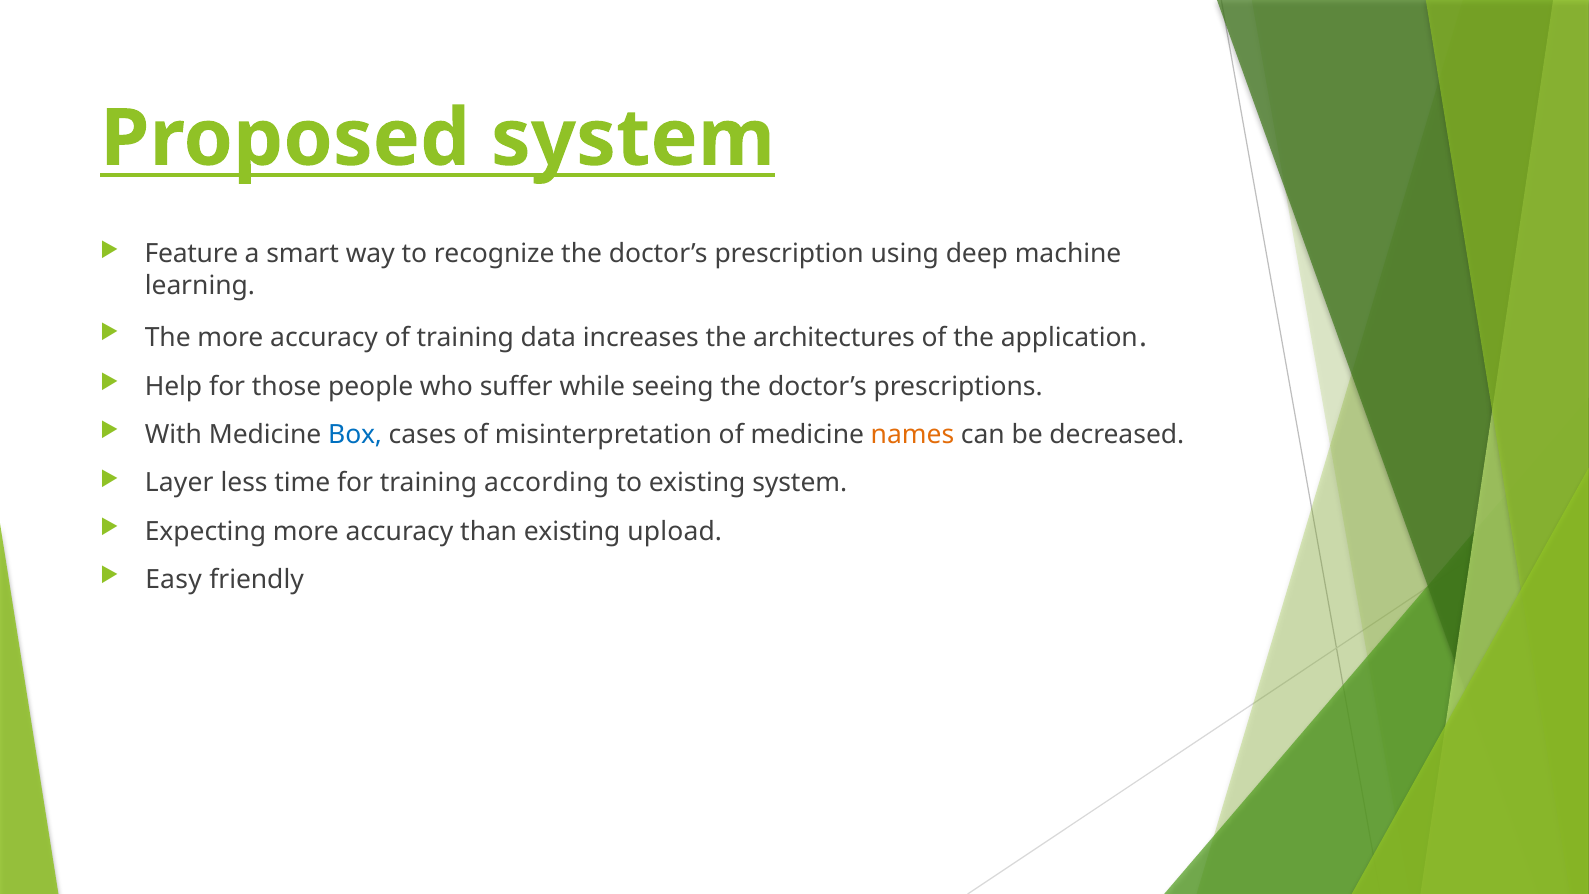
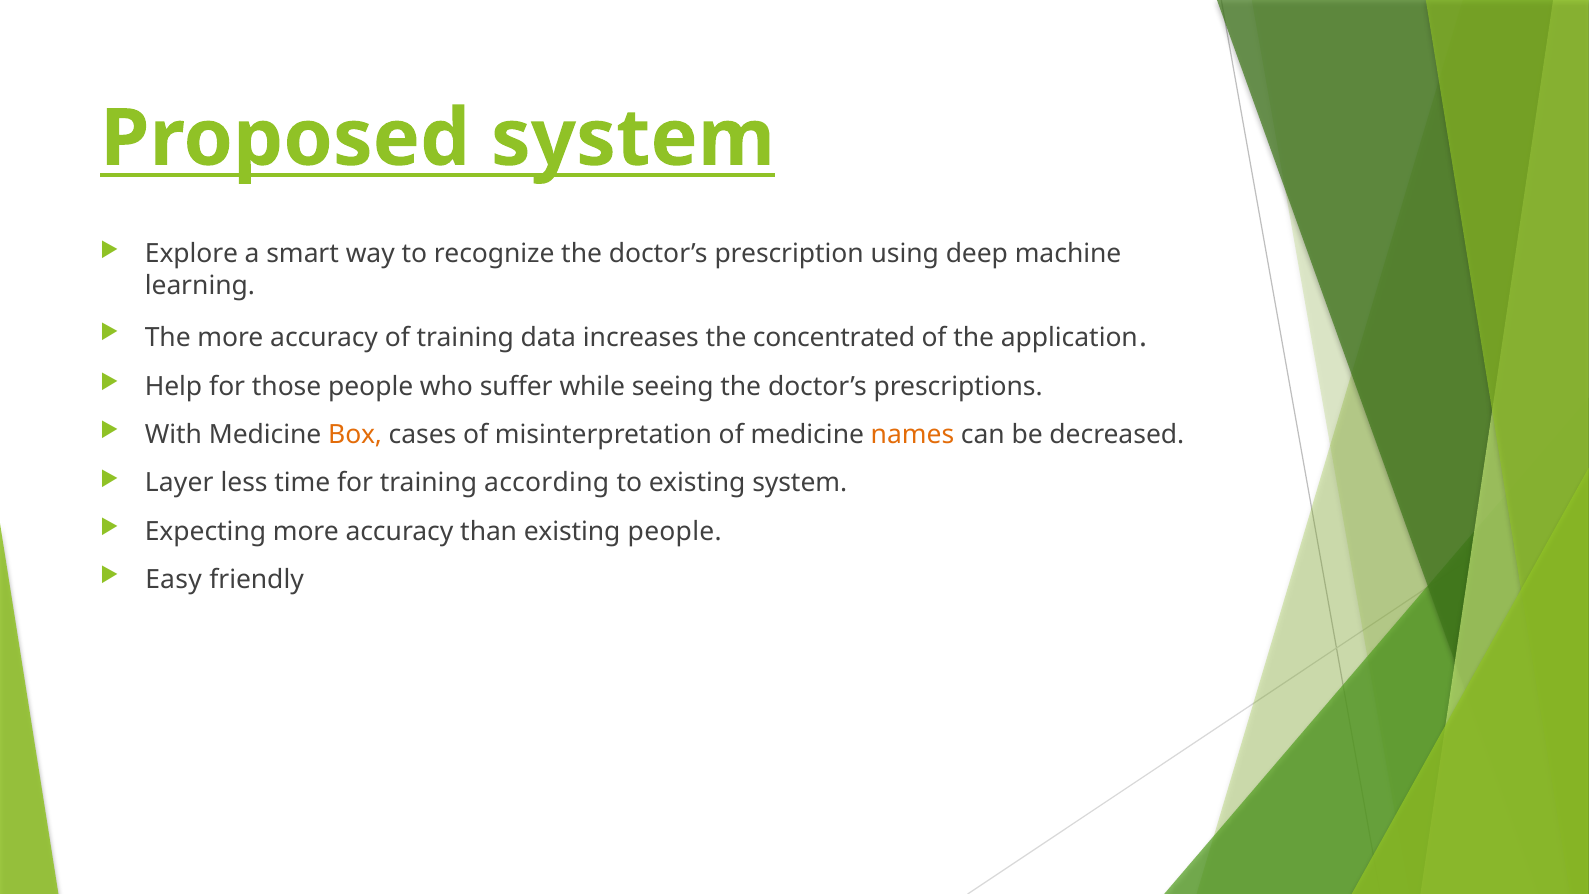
Feature: Feature -> Explore (191, 254)
architectures: architectures -> concentrated (834, 337)
Box colour: blue -> orange (355, 435)
existing upload: upload -> people (675, 531)
